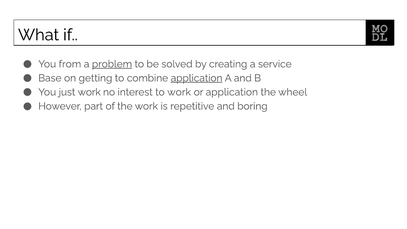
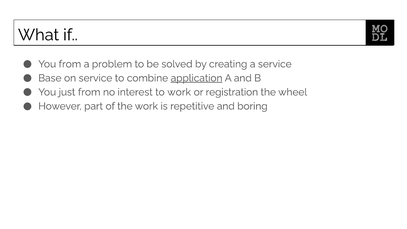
problem underline: present -> none (112, 64)
on getting: getting -> service (95, 78)
just work: work -> from (89, 92)
or application: application -> registration (232, 92)
